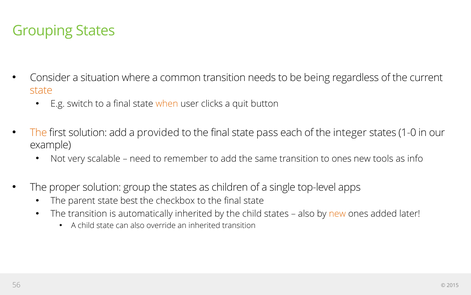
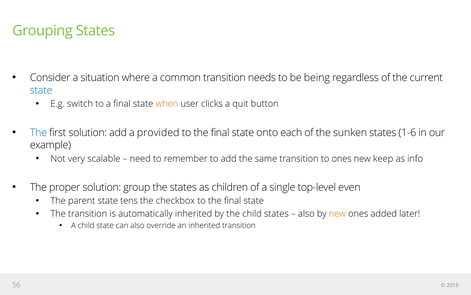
state colour: orange -> blue (41, 90)
The colour: orange -> blue (38, 132)
pass: pass -> onto (267, 132)
integer: integer -> sunken (350, 132)
1-0: 1-0 -> 1-6 (407, 132)
tools: tools -> keep (383, 158)
apps: apps -> even (349, 187)
best: best -> tens (129, 201)
